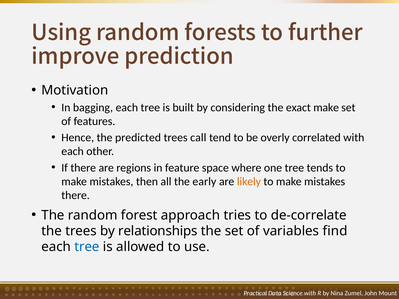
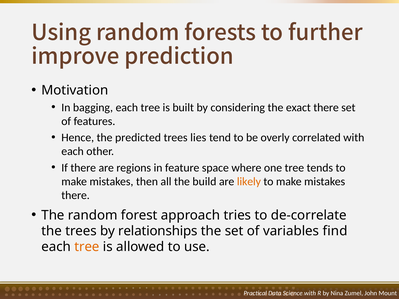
exact make: make -> there (326, 108)
call: call -> lies (198, 138)
early: early -> build (204, 182)
tree colour: blue -> orange (87, 247)
